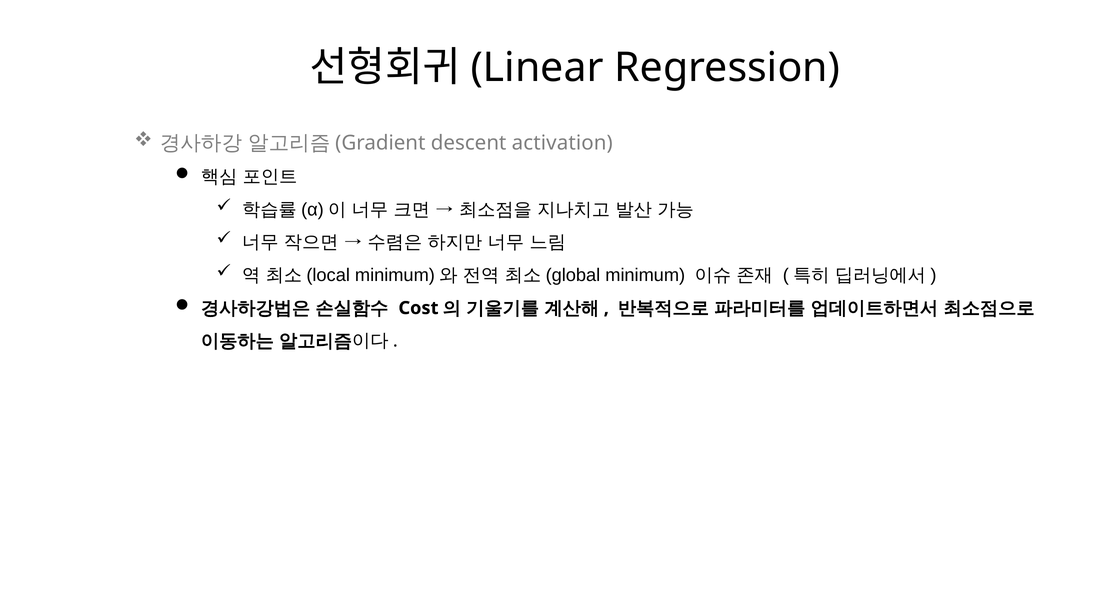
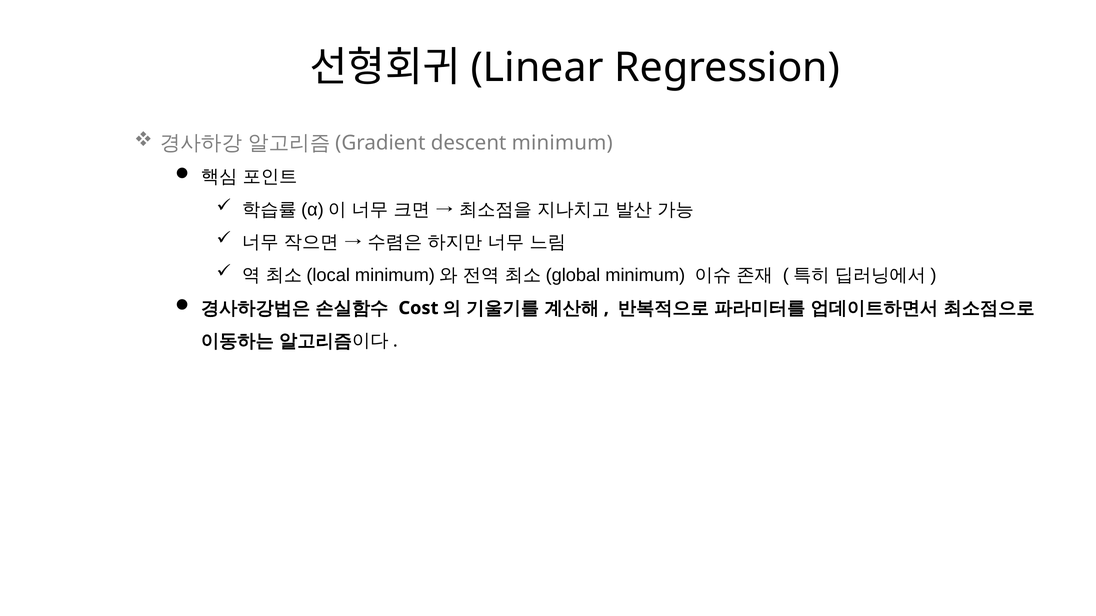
descent activation: activation -> minimum (562, 143)
